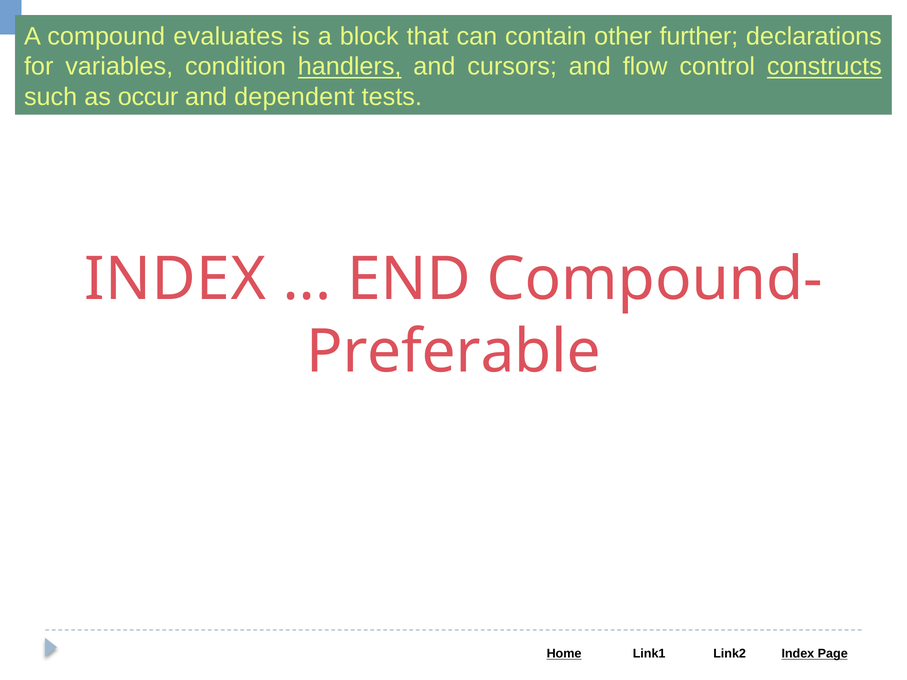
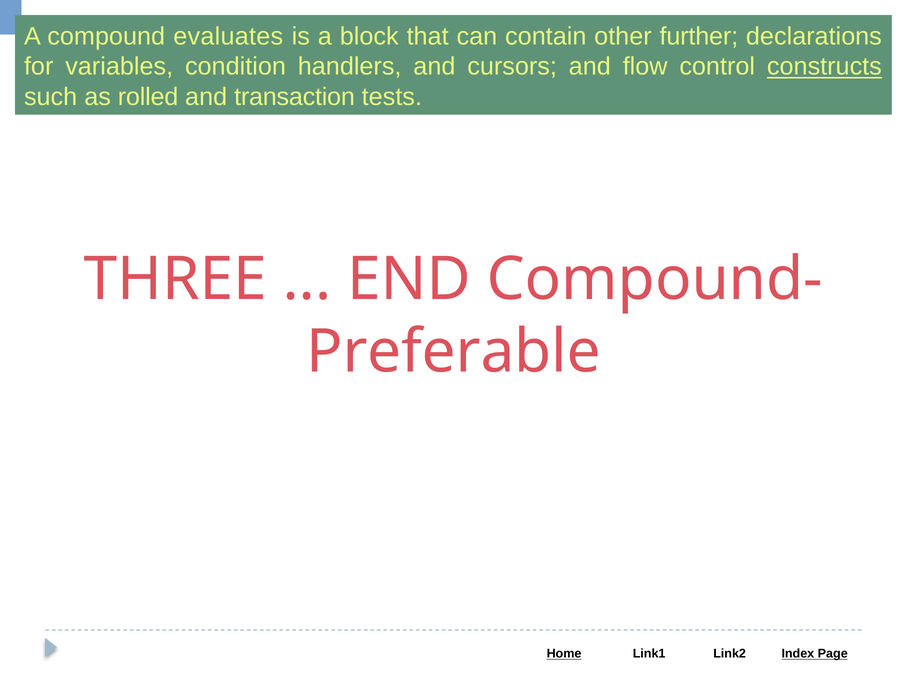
handlers underline: present -> none (350, 67)
occur: occur -> rolled (148, 97)
dependent: dependent -> transaction (295, 97)
INDEX: INDEX -> THREE (175, 279)
